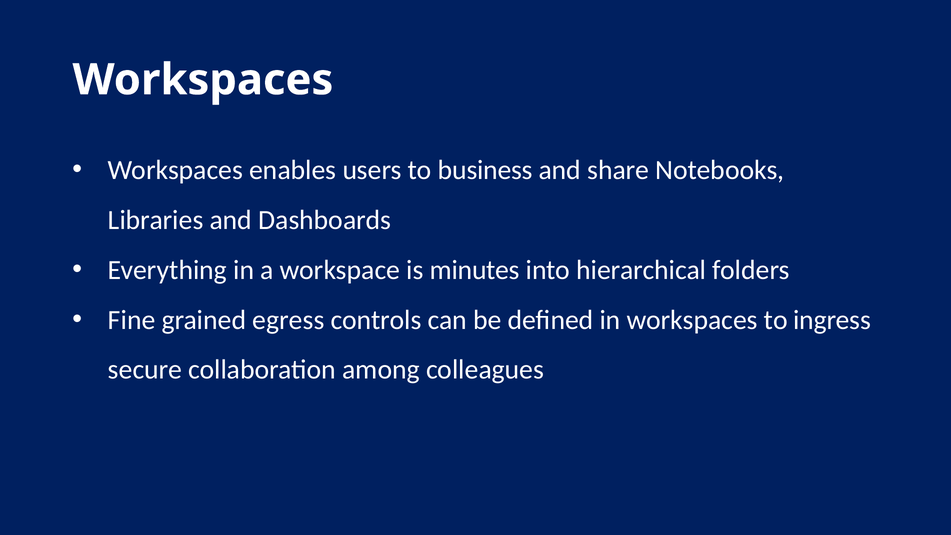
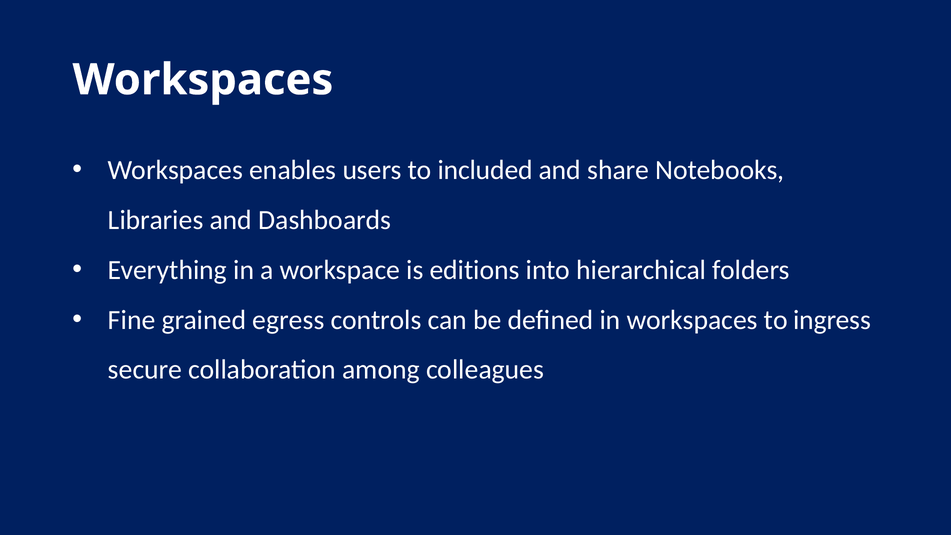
business: business -> included (485, 170)
minutes: minutes -> editions (475, 270)
